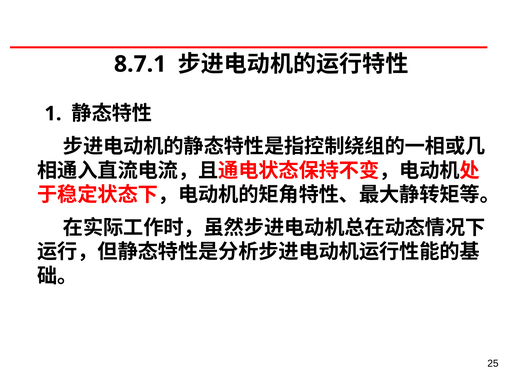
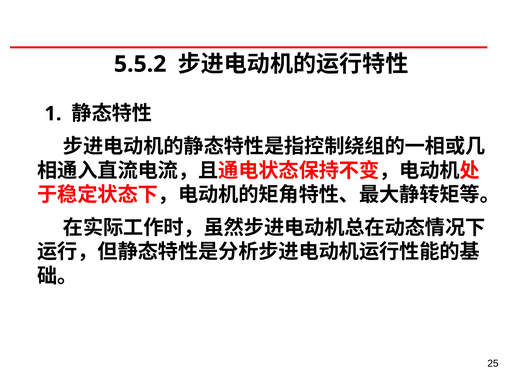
8.7.1: 8.7.1 -> 5.5.2 (140, 64)
